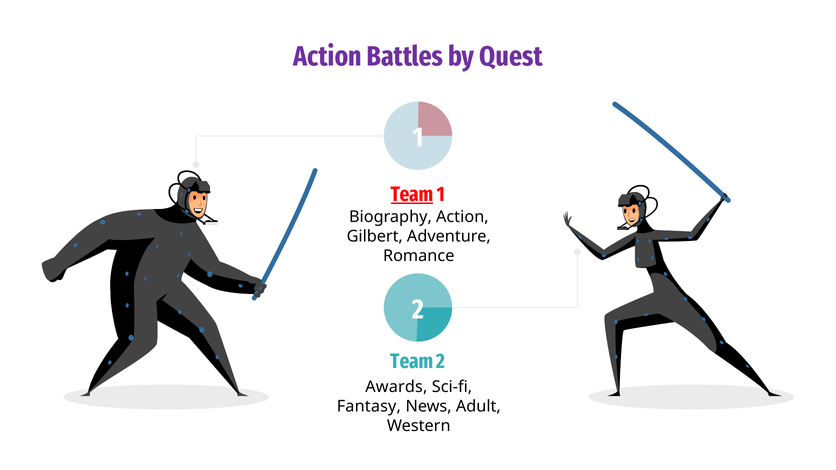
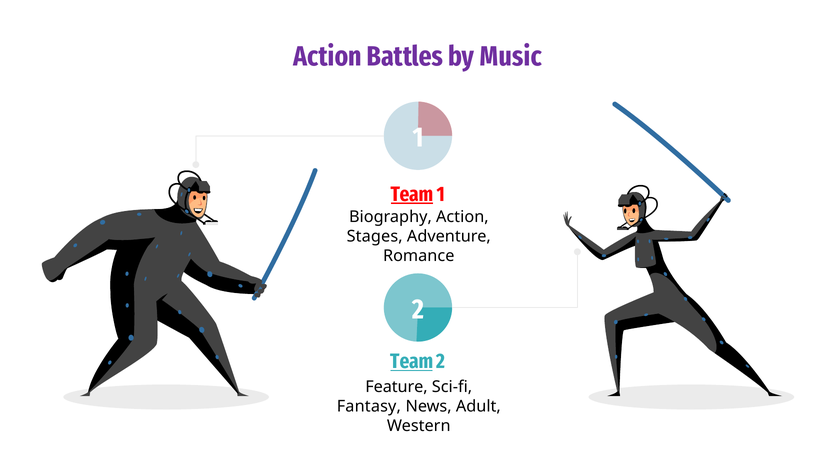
Quest: Quest -> Music (511, 57)
Gilbert: Gilbert -> Stages (375, 236)
Team underline: none -> present (412, 362)
Awards: Awards -> Feature (396, 387)
